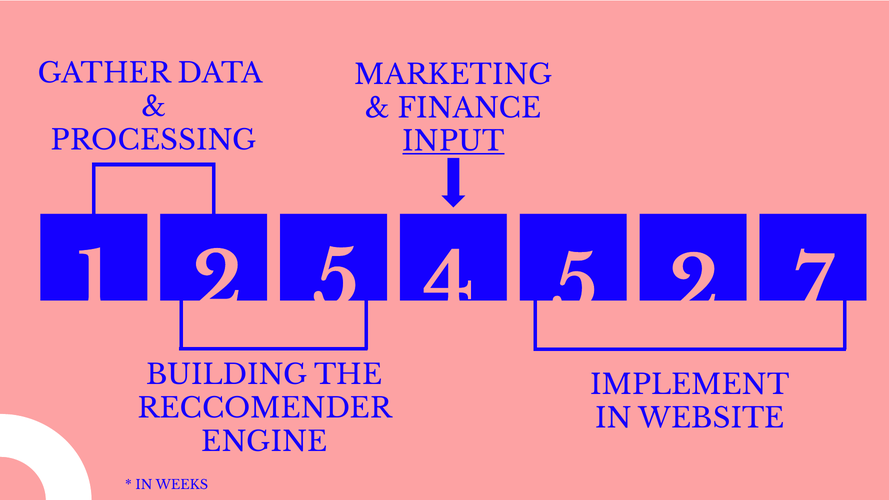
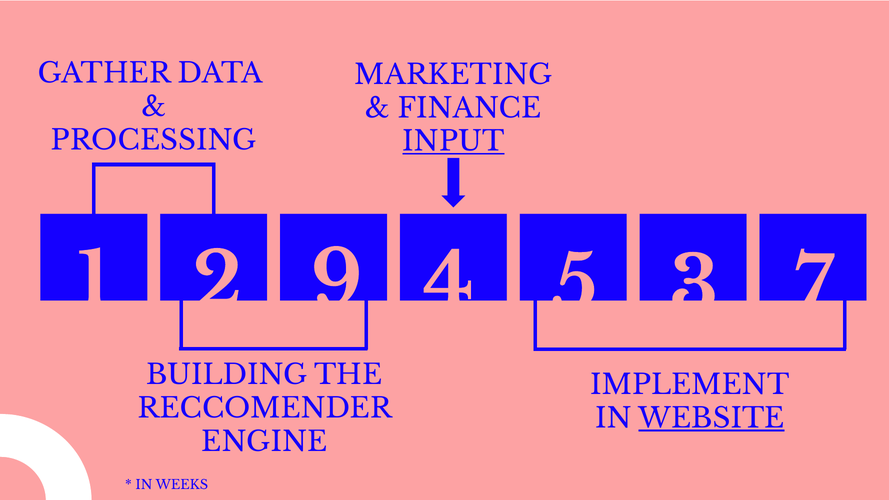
2 5: 5 -> 9 (337, 281)
5 2: 2 -> 3 (694, 287)
WEBSITE underline: none -> present (712, 419)
